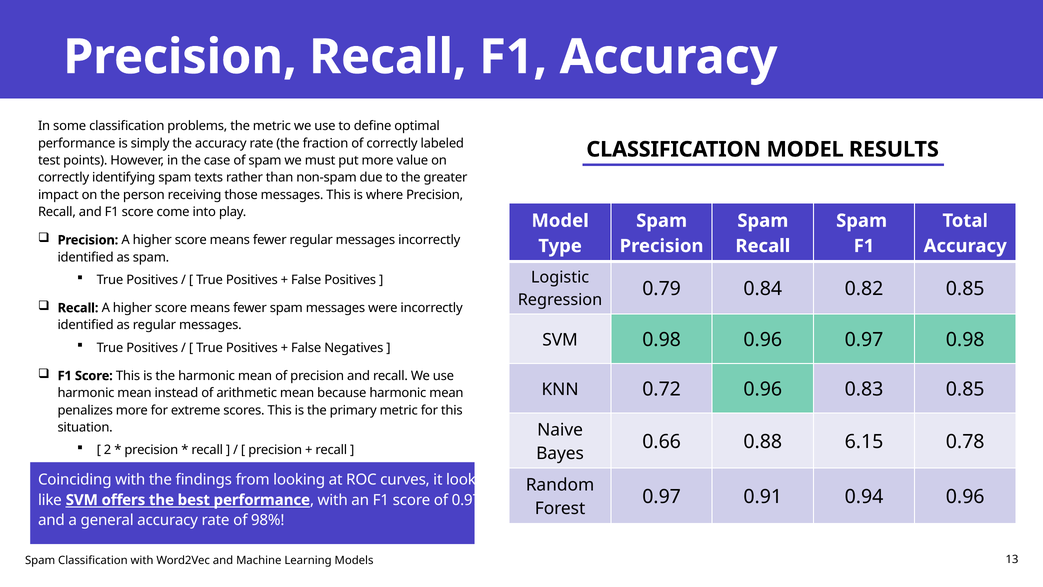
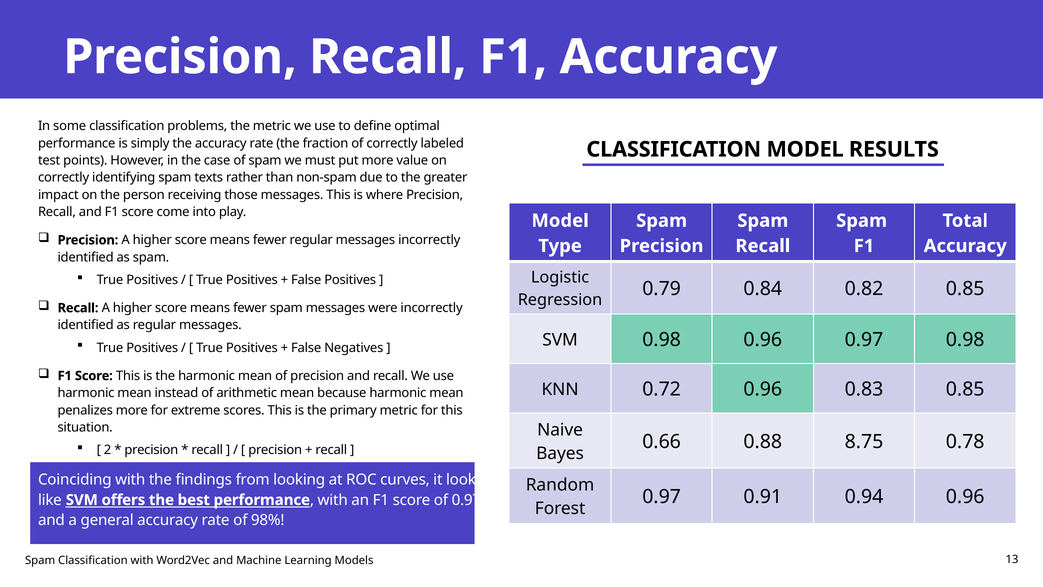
6.15: 6.15 -> 8.75 (864, 441)
